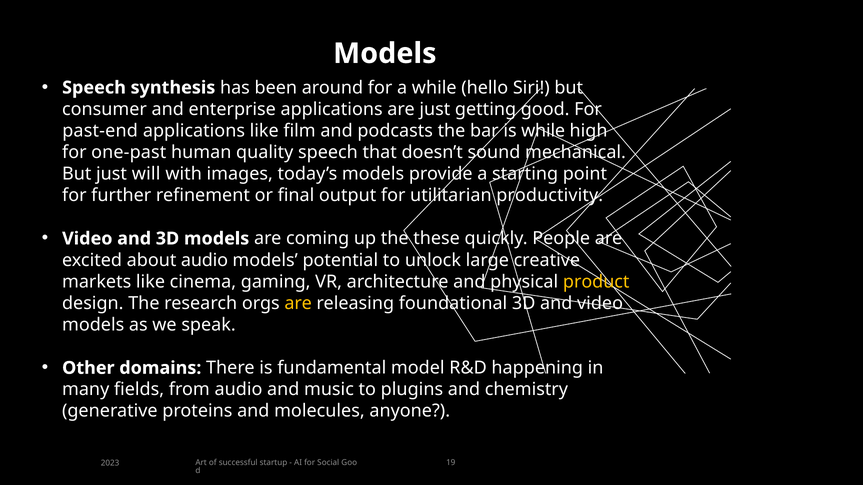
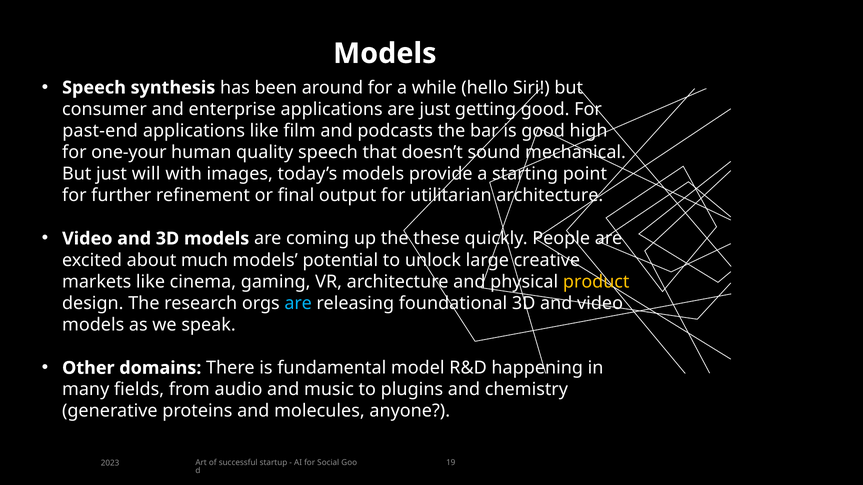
is while: while -> good (543, 131)
one-past: one-past -> one-your (129, 152)
utilitarian productivity: productivity -> architecture (550, 196)
about audio: audio -> much (205, 260)
are colour: yellow -> light blue (298, 304)
